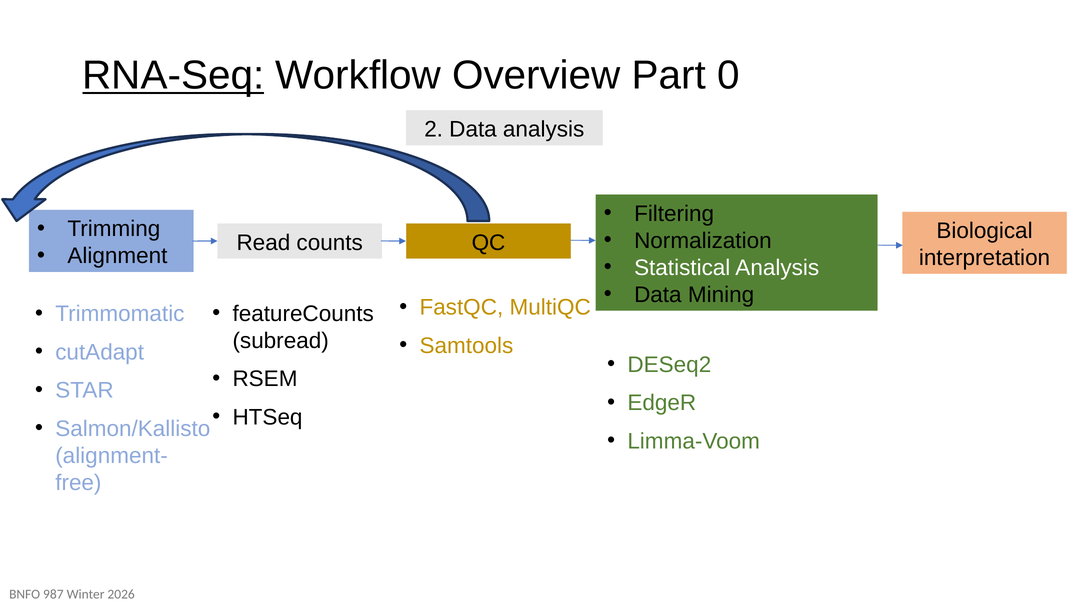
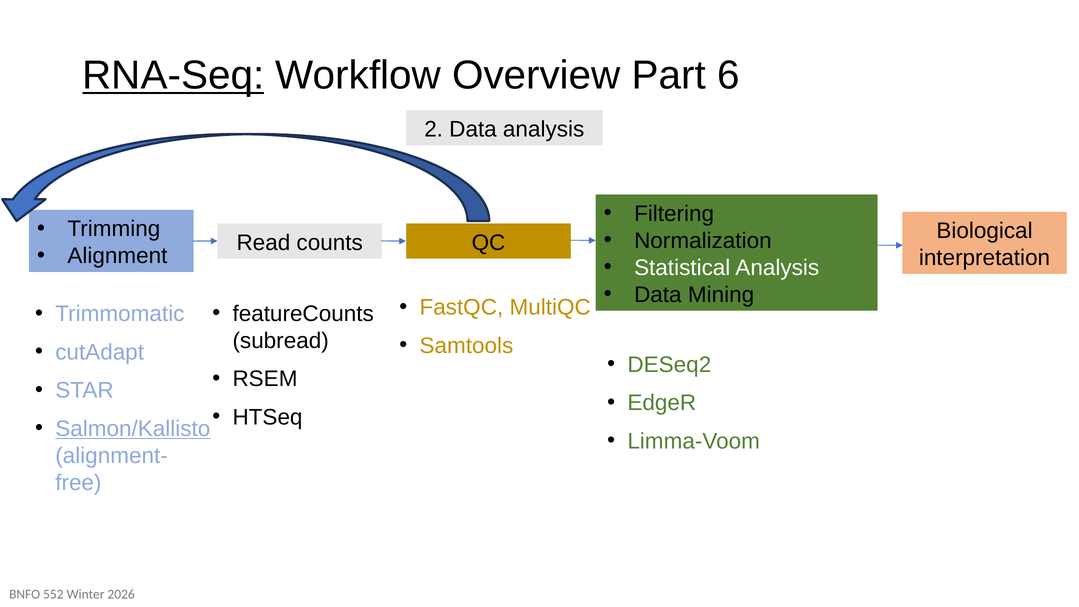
0: 0 -> 6 (728, 76)
Salmon/Kallisto underline: none -> present (133, 429)
987: 987 -> 552 (53, 594)
